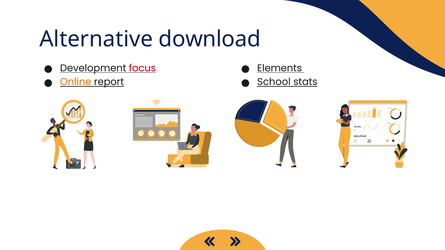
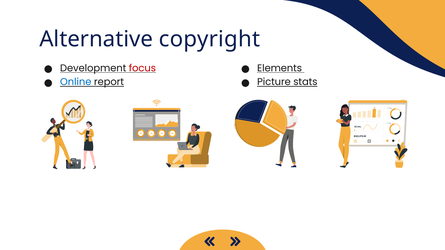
download: download -> copyright (210, 39)
Online colour: orange -> blue (76, 82)
School: School -> Picture (274, 82)
